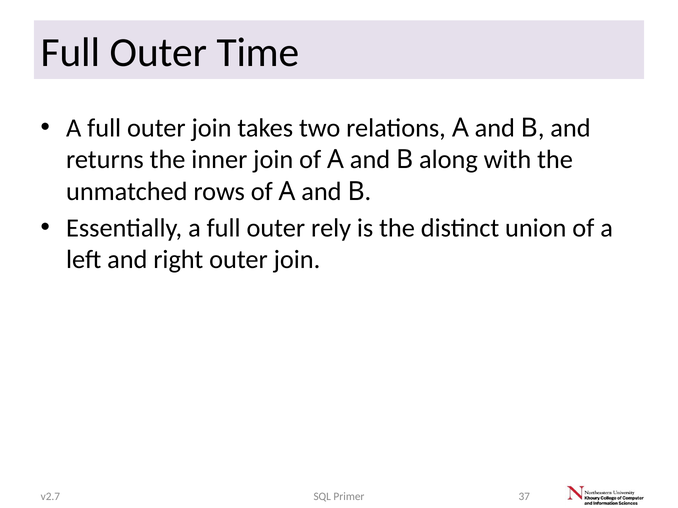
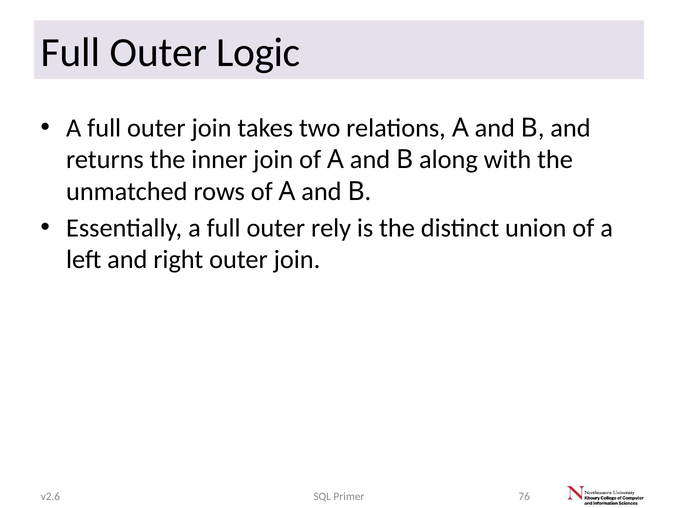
Time: Time -> Logic (258, 53)
37: 37 -> 76 (524, 497)
v2.7: v2.7 -> v2.6 (50, 497)
